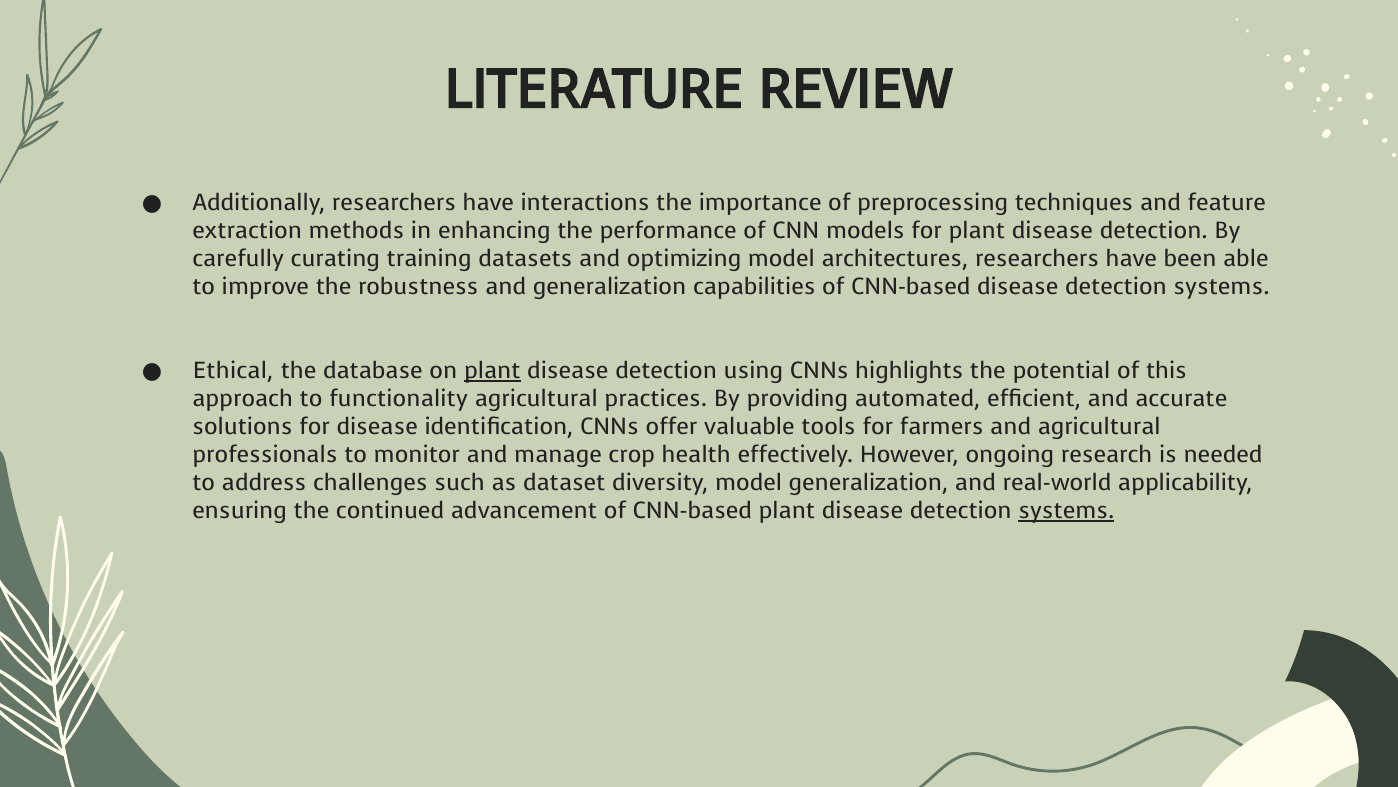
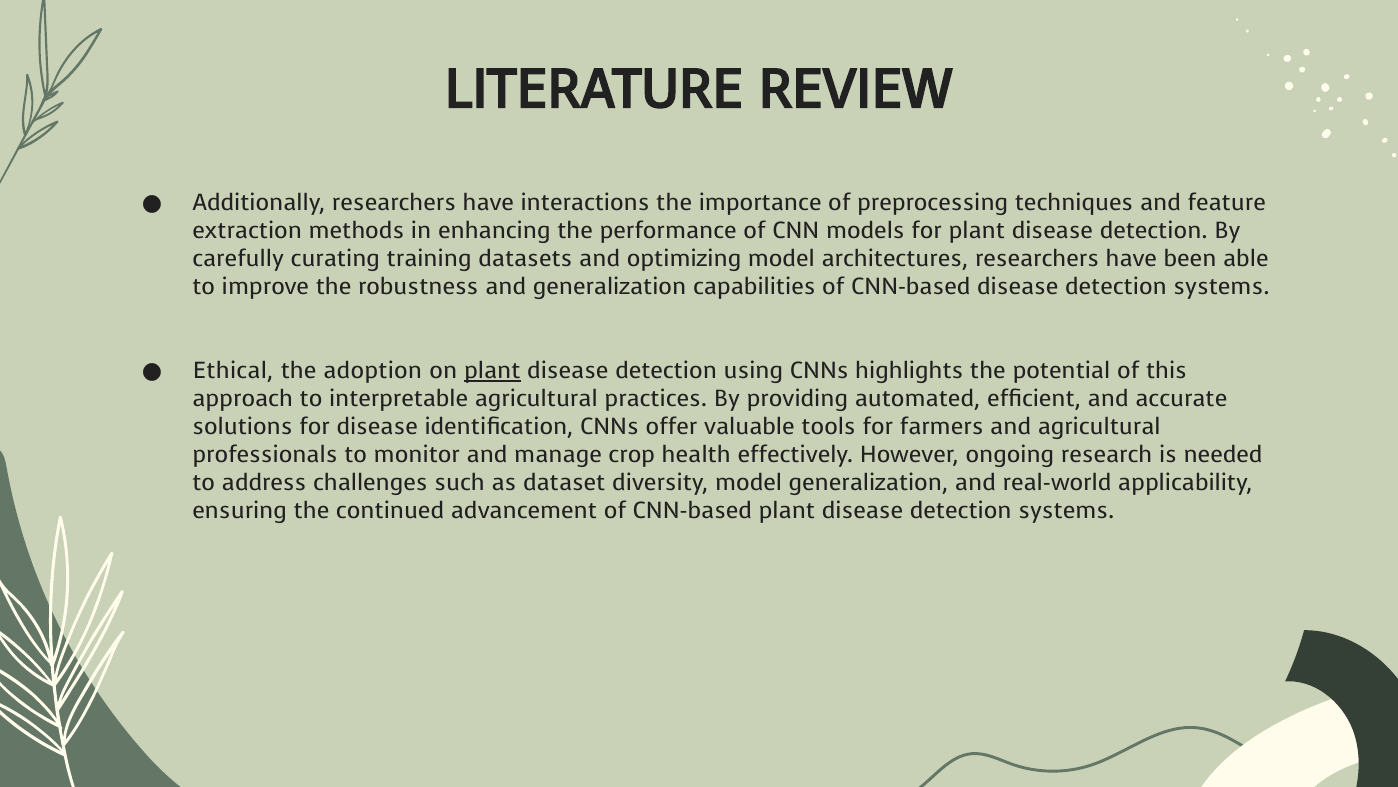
database: database -> adoption (373, 371)
functionality: functionality -> interpretable (399, 399)
systems underline: present -> none (1066, 511)
